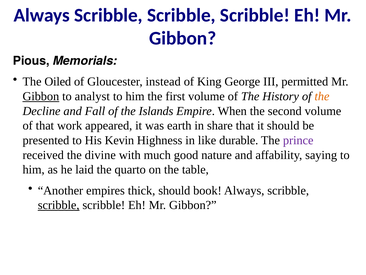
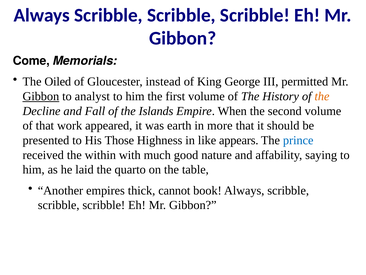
Pious: Pious -> Come (31, 61)
share: share -> more (220, 125)
Kevin: Kevin -> Those (119, 140)
durable: durable -> appears (239, 140)
prince colour: purple -> blue (298, 140)
divine: divine -> within (100, 155)
thick should: should -> cannot (174, 190)
scribble underline: present -> none (59, 205)
